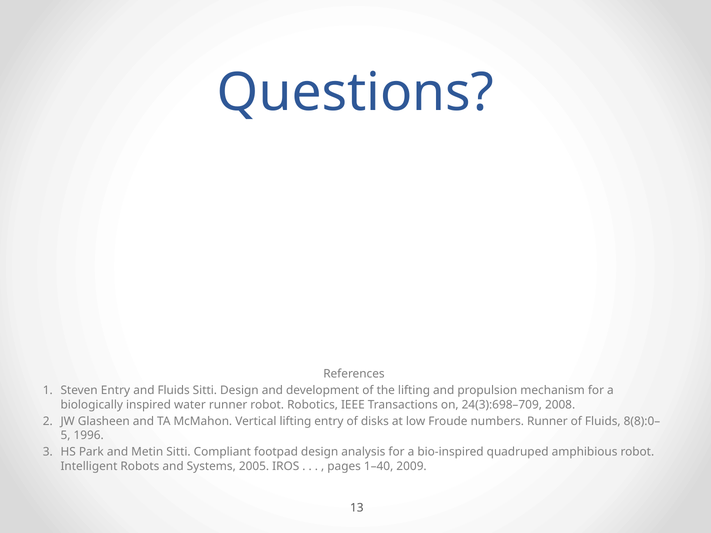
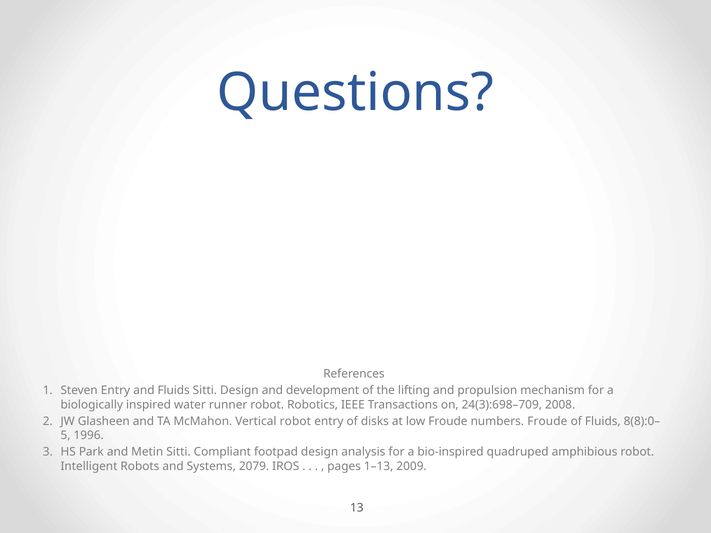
Vertical lifting: lifting -> robot (295, 421)
numbers Runner: Runner -> Froude (547, 421)
2005: 2005 -> 2079 (254, 466)
1–40: 1–40 -> 1–13 (379, 466)
